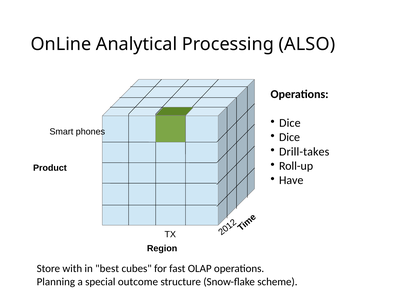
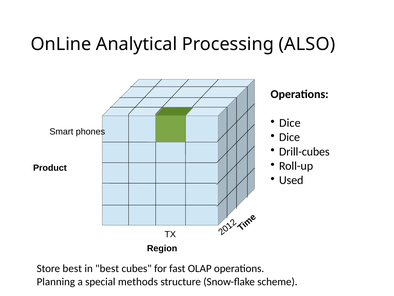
Drill-takes: Drill-takes -> Drill-cubes (304, 151)
Have: Have -> Used (291, 180)
Store with: with -> best (72, 268)
outcome: outcome -> methods (138, 281)
